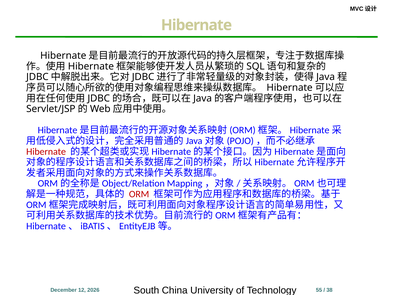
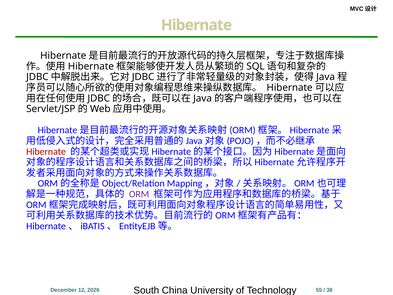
ORM colour: red -> purple (139, 194)
